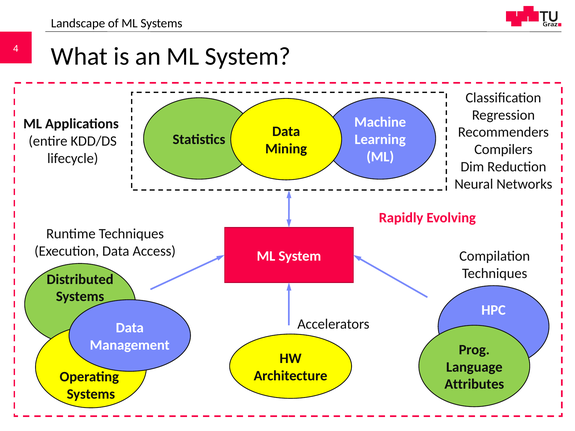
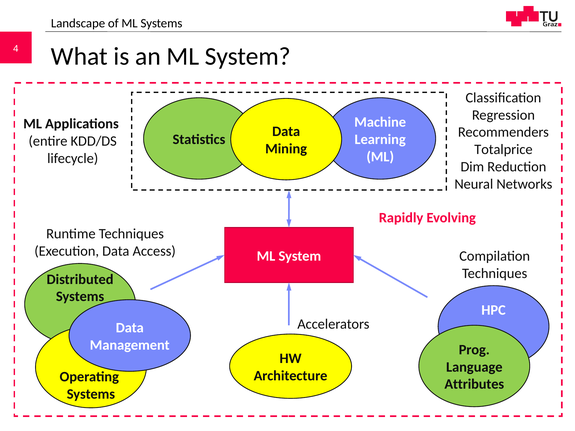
Compilers: Compilers -> Totalprice (503, 150)
